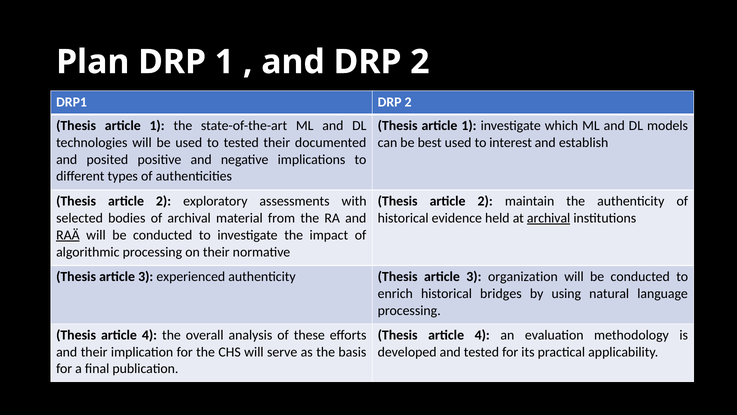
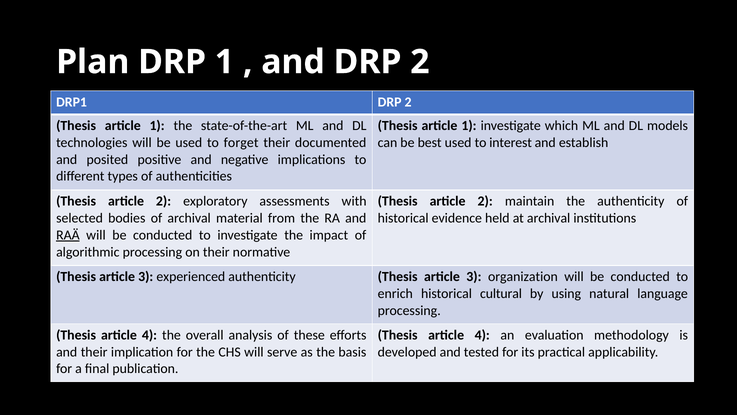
to tested: tested -> forget (241, 142)
archival underline: present -> none (549, 218)
bridges: bridges -> cultural (501, 293)
